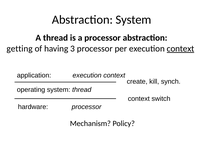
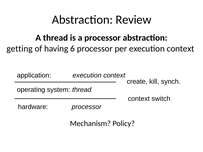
Abstraction System: System -> Review (133, 20)
3: 3 -> 6 (73, 49)
context underline: present -> none (181, 49)
